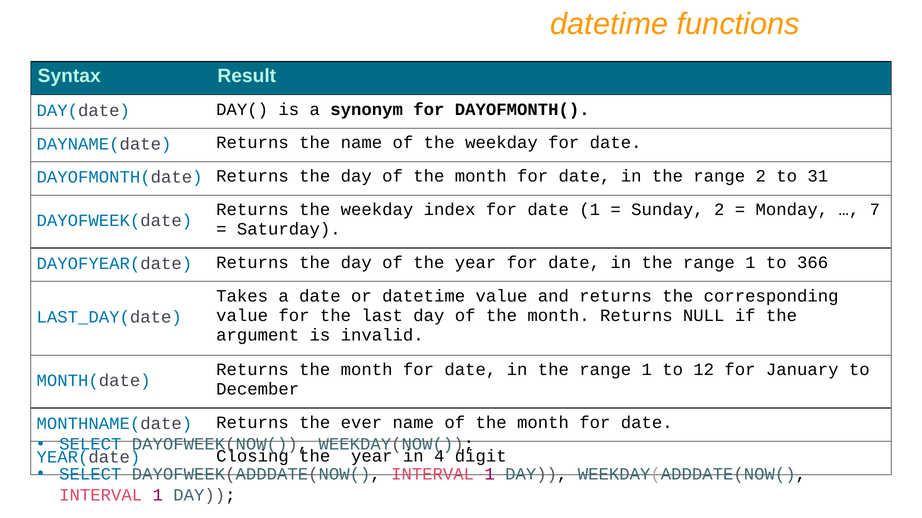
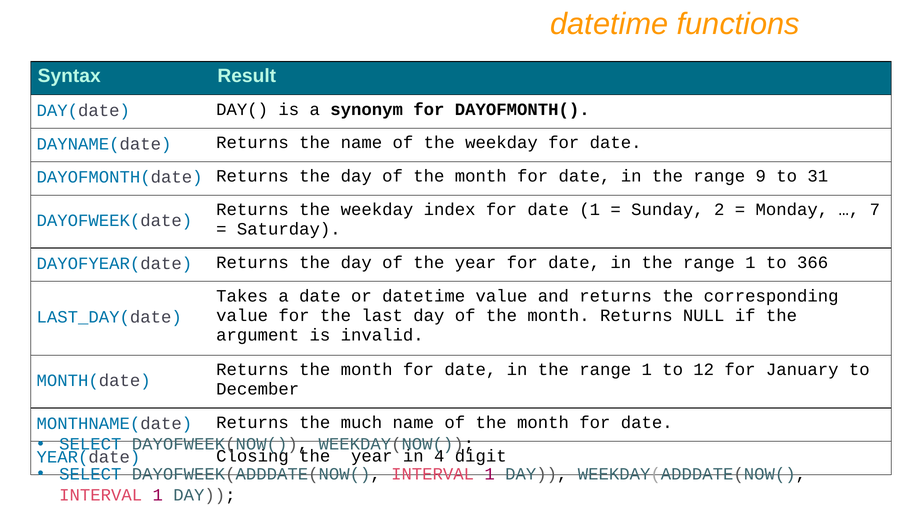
range 2: 2 -> 9 (761, 176)
ever: ever -> much (361, 423)
